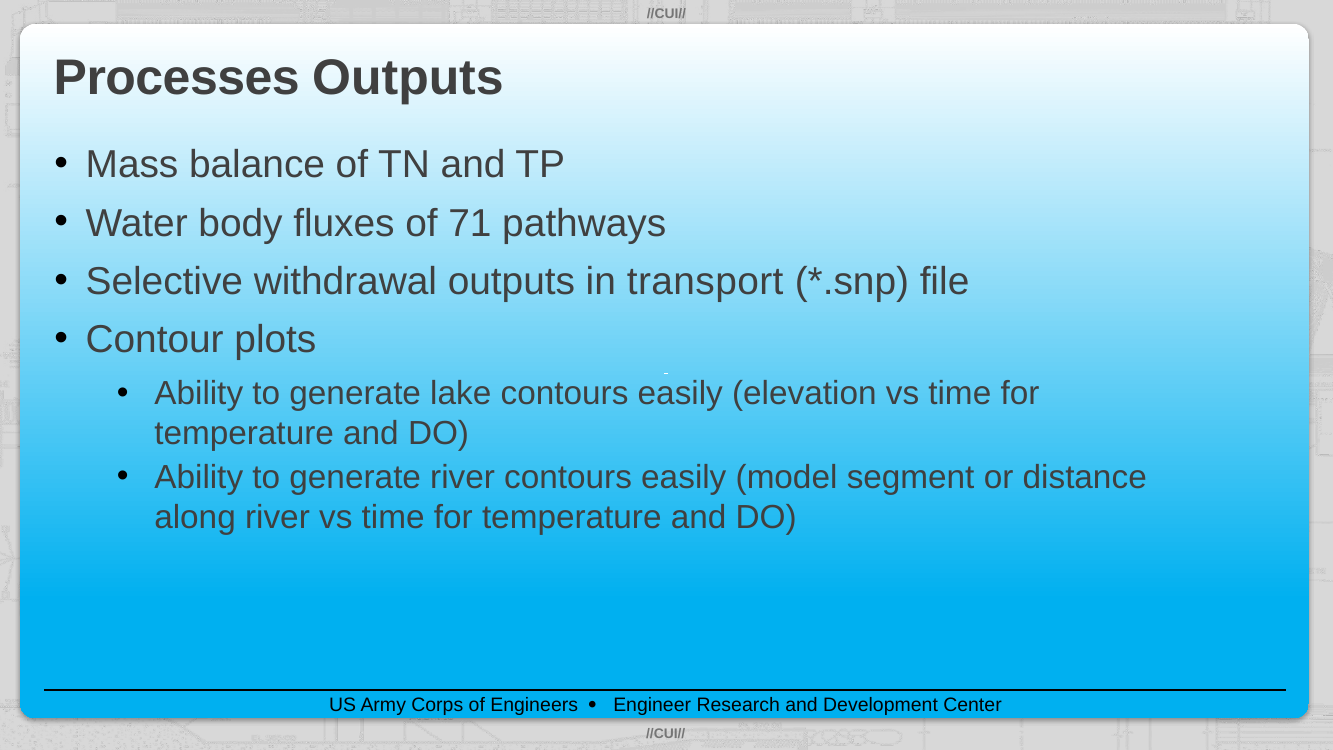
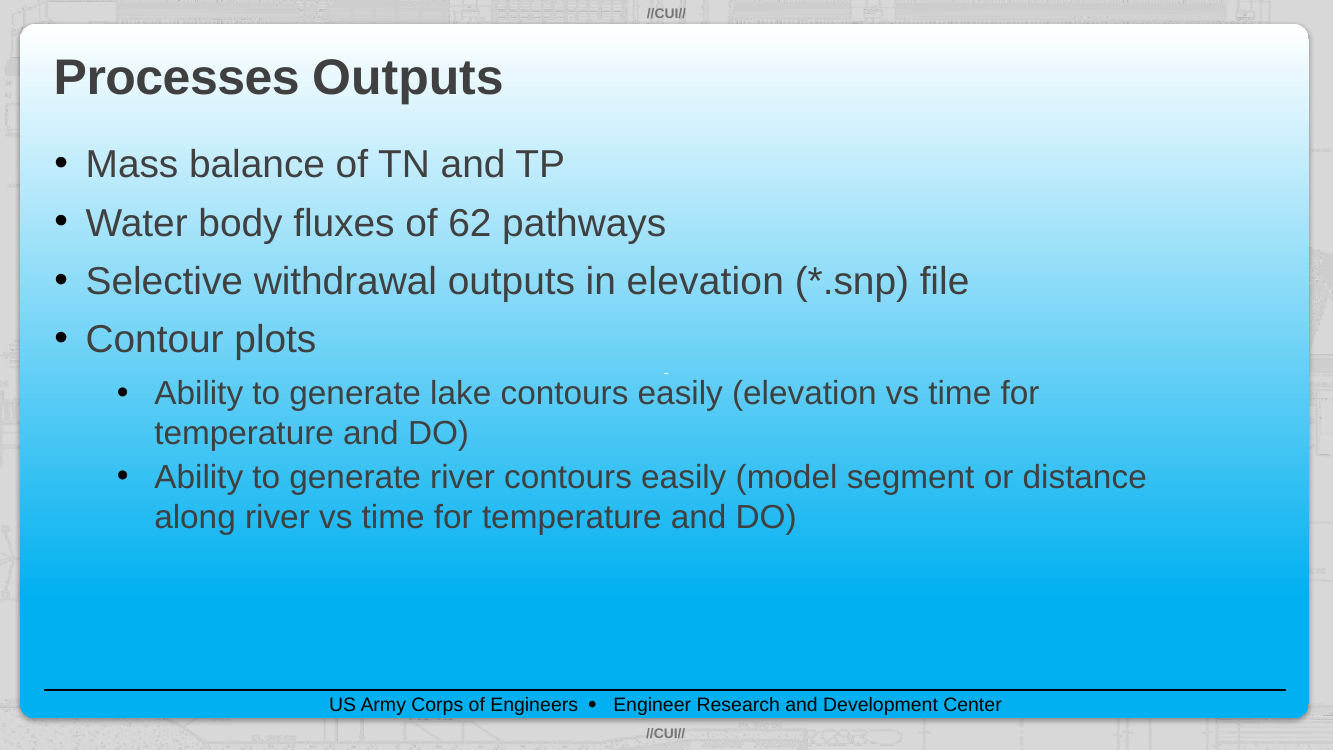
71: 71 -> 62 (470, 223)
in transport: transport -> elevation (705, 281)
